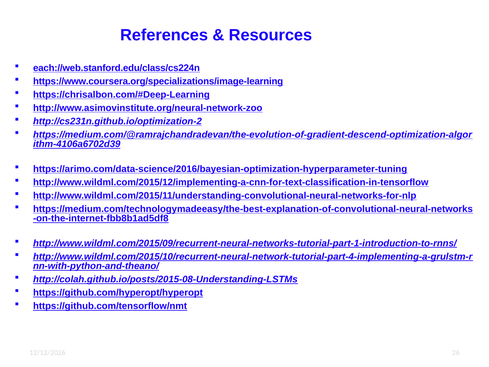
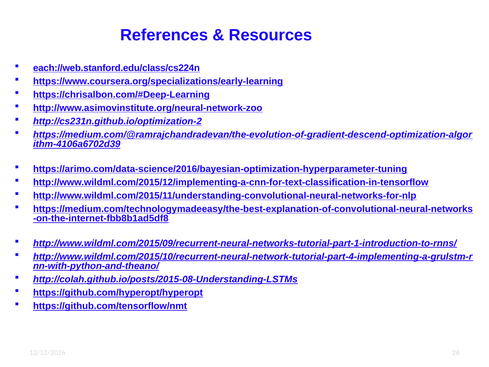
https://www.coursera.org/specializations/image-learning: https://www.coursera.org/specializations/image-learning -> https://www.coursera.org/specializations/early-learning (158, 81)
